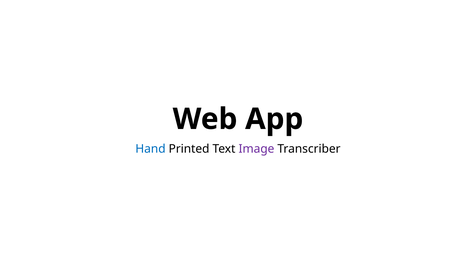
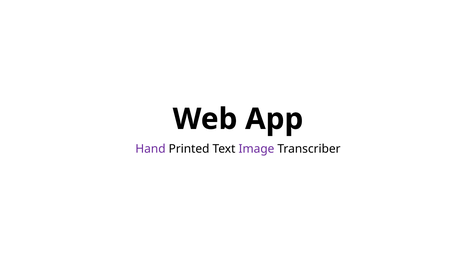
Hand colour: blue -> purple (150, 149)
